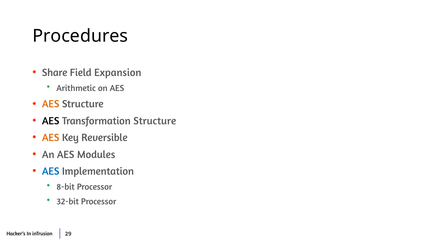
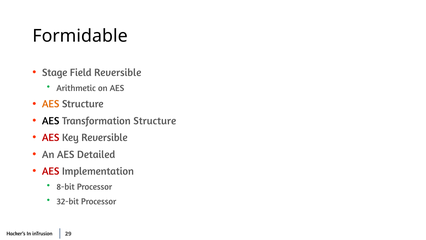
Procedures: Procedures -> Formidable (80, 36)
Share: Share -> Stage (55, 73)
Field Expansion: Expansion -> Reversible (118, 73)
AES colour: orange -> red (51, 138)
Modules: Modules -> Detailed (96, 154)
AES colour: blue -> red (51, 171)
